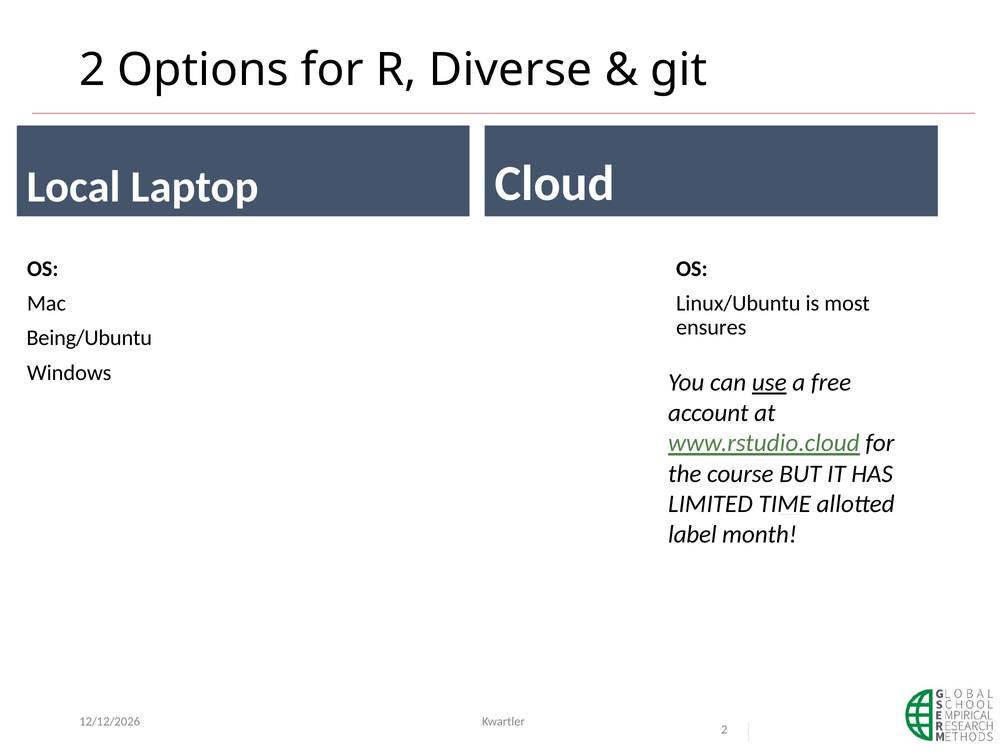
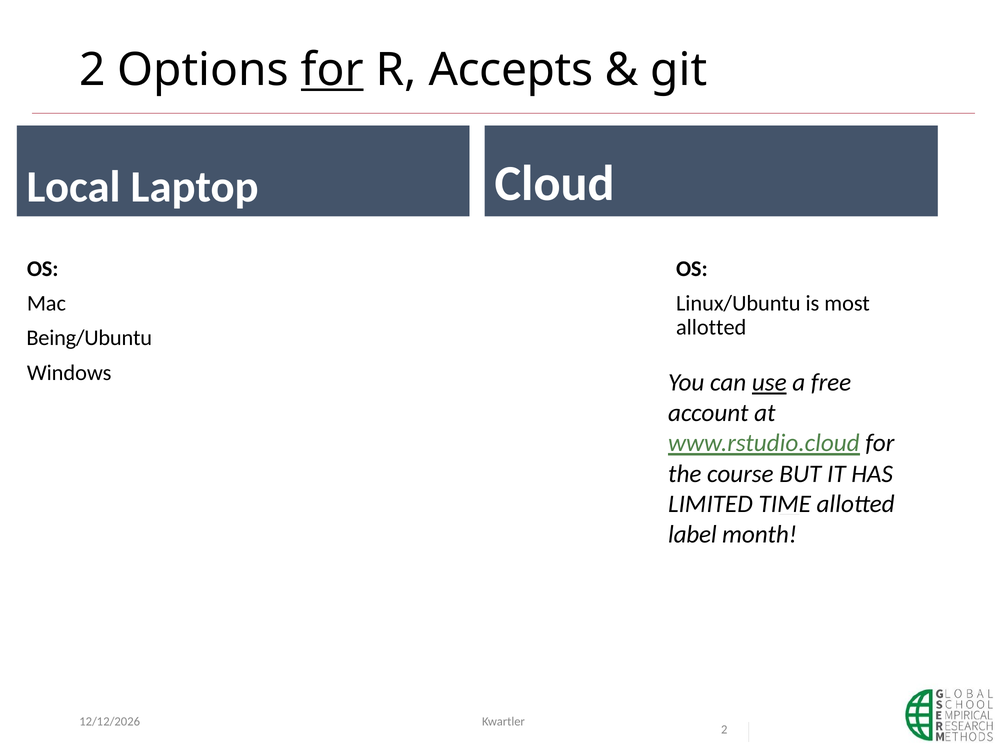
for underline: none -> present (332, 70)
Diverse: Diverse -> Accepts (511, 70)
ensures: ensures -> allotted (711, 327)
